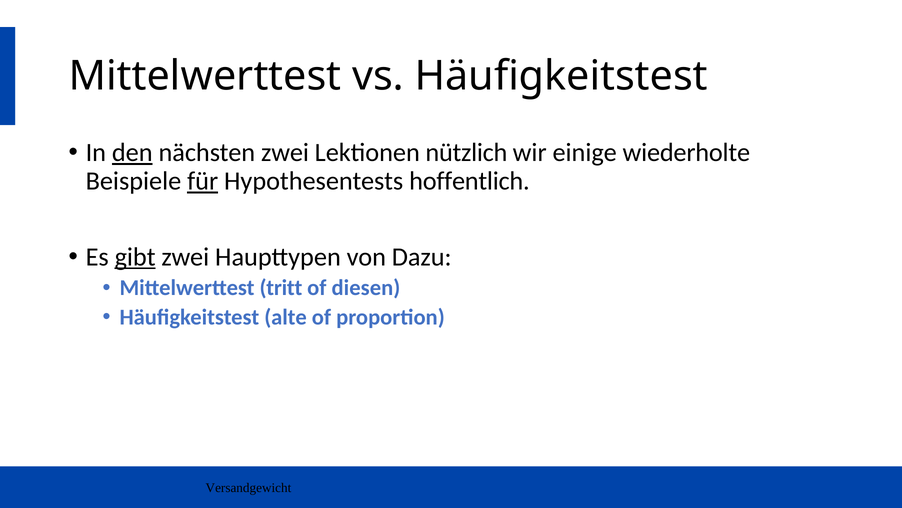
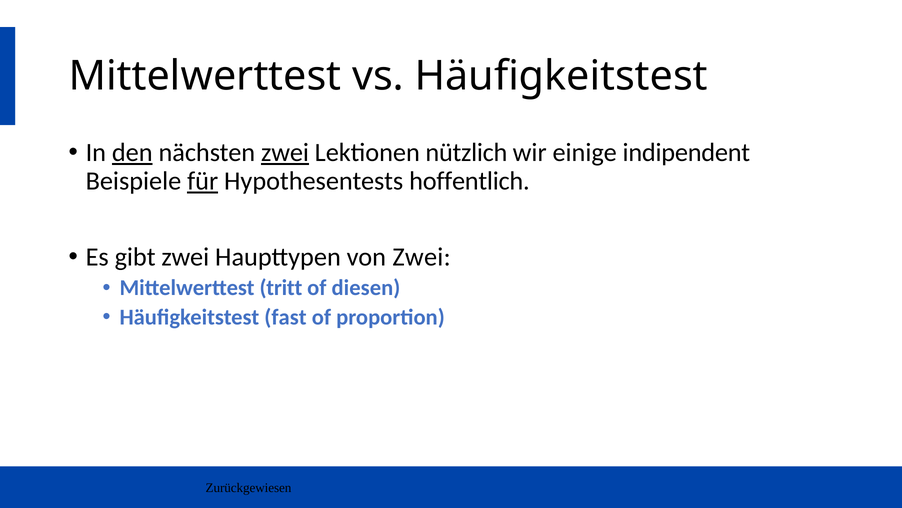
zwei underline: none -> present (285, 153)
wiederholte: wiederholte -> indipendent (686, 153)
gibt underline: present -> none (135, 257)
von Dazu: Dazu -> Zwei (422, 257)
alte: alte -> fast (285, 317)
Versandgewicht: Versandgewicht -> Zurückgewiesen (248, 487)
